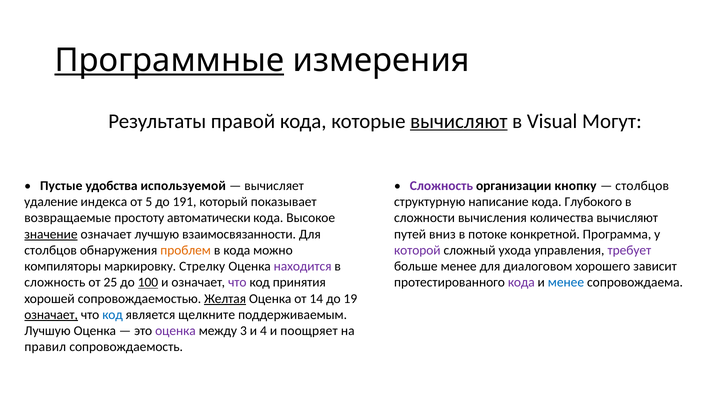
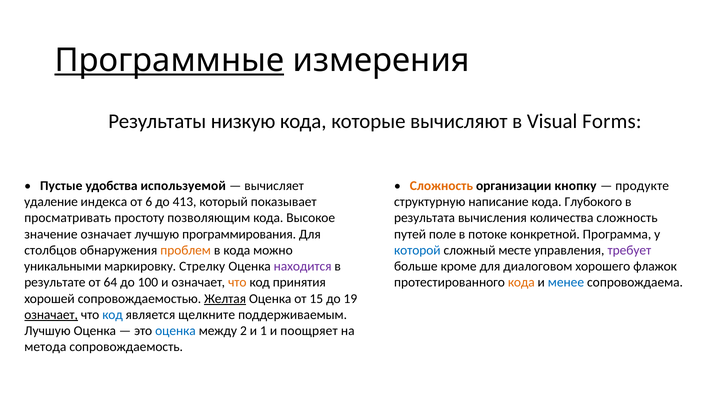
правой: правой -> низкую (243, 121)
вычисляют underline: present -> none (459, 121)
Могут: Могут -> Forms (612, 121)
Сложность colour: purple -> orange (441, 186)
столбцов: столбцов -> продукте (642, 186)
5: 5 -> 6 (149, 202)
191: 191 -> 413 (185, 202)
возвращаемые: возвращаемые -> просматривать (68, 218)
автоматически: автоматически -> позволяющим (209, 218)
сложности: сложности -> результата (425, 218)
количества вычисляют: вычисляют -> сложность (627, 218)
значение underline: present -> none (51, 234)
взаимосвязанности: взаимосвязанности -> программирования (239, 234)
вниз: вниз -> поле (443, 234)
которой colour: purple -> blue (417, 250)
ухода: ухода -> месте (515, 250)
компиляторы: компиляторы -> уникальными (63, 266)
больше менее: менее -> кроме (459, 266)
зависит: зависит -> флажок (655, 266)
сложность: сложность -> результате (55, 282)
25: 25 -> 64 (110, 282)
100 underline: present -> none (148, 282)
что colour: purple -> orange (237, 282)
кода colour: purple -> orange (521, 282)
14: 14 -> 15 (316, 298)
оценка colour: purple -> blue (176, 331)
3: 3 -> 2 (243, 331)
4: 4 -> 1 (264, 331)
правил: правил -> метода (45, 347)
